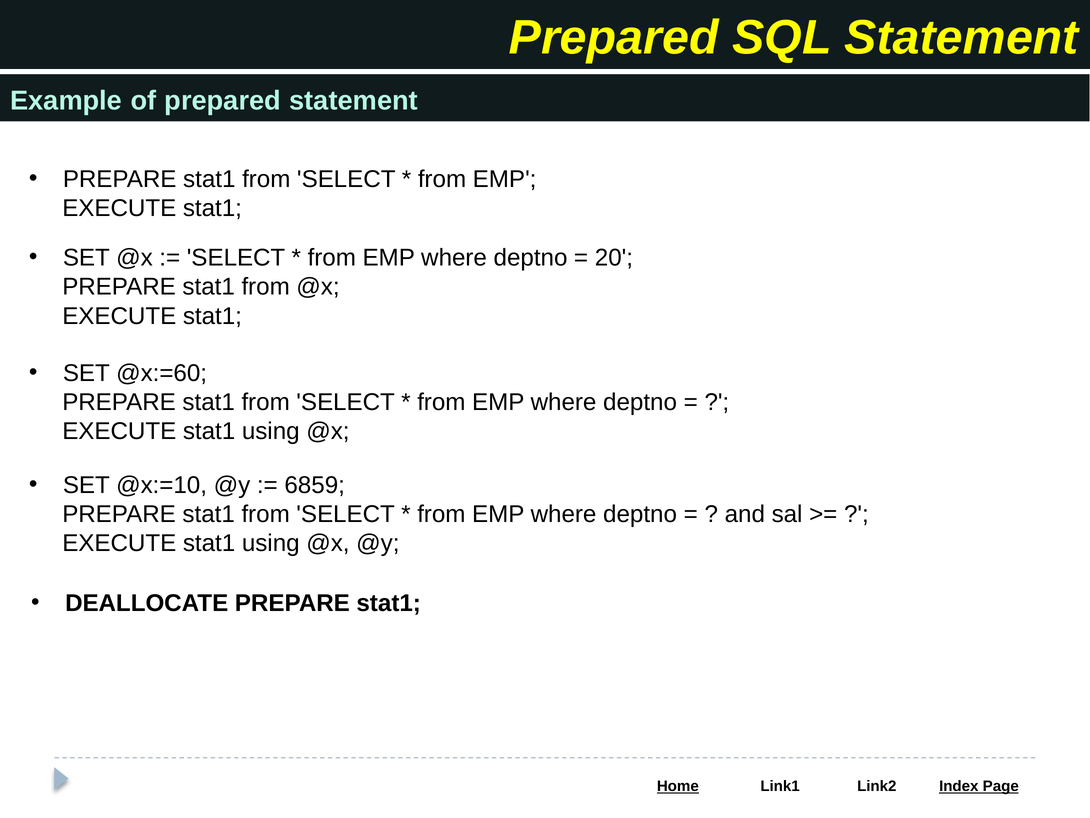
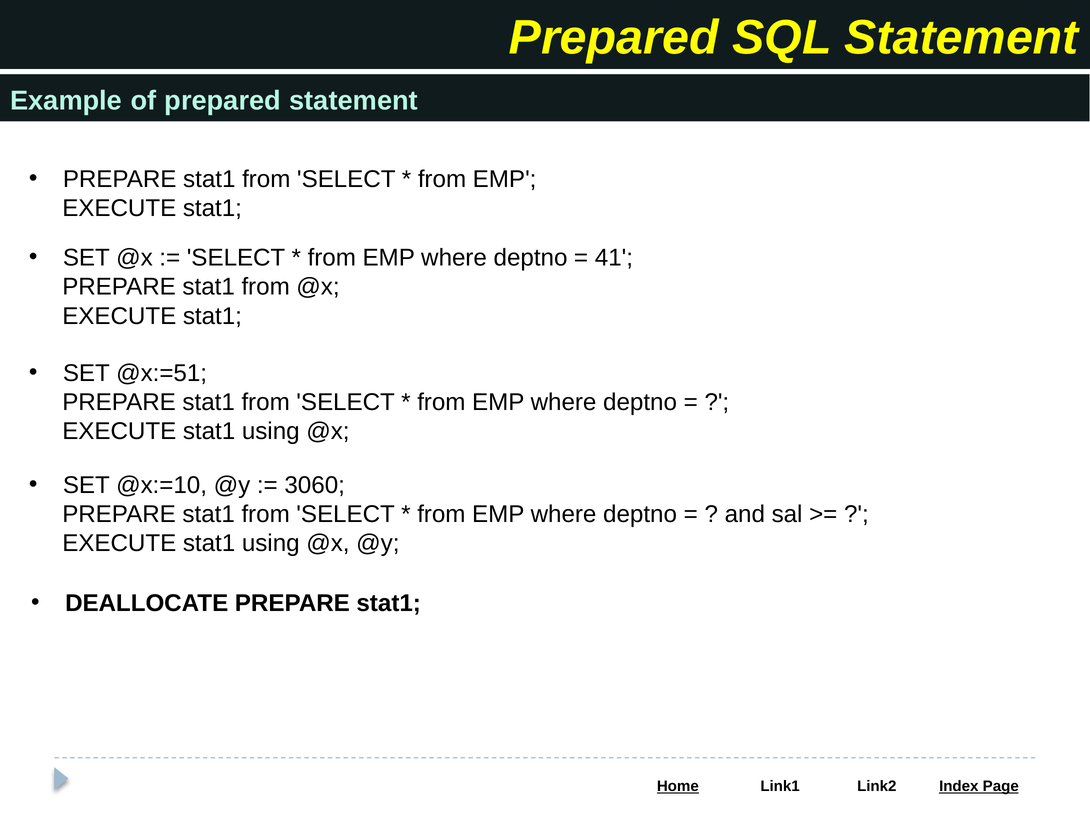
20: 20 -> 41 (614, 258)
@x:=60: @x:=60 -> @x:=51 (162, 373)
6859: 6859 -> 3060 (315, 485)
